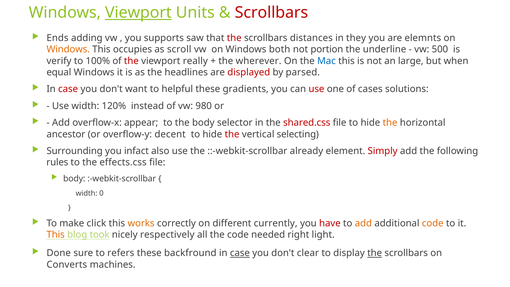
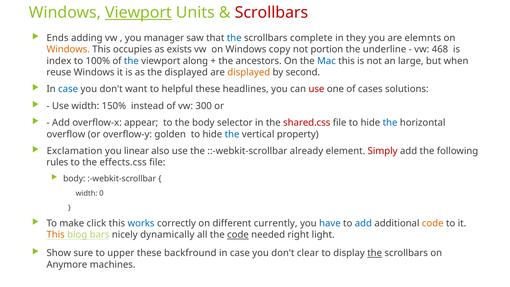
supports: supports -> manager (164, 38)
the colour: red -> blue (234, 38)
distances: distances -> complete (311, 38)
scroll: scroll -> exists (179, 49)
both: both -> copy (280, 49)
500: 500 -> 468 (440, 49)
verify: verify -> index (59, 61)
the colour: red -> blue (131, 61)
really: really -> along (195, 61)
wherever: wherever -> ancestors (259, 61)
equal: equal -> reuse (59, 72)
the headlines: headlines -> displayed (186, 72)
displayed colour: red -> orange (249, 72)
parsed: parsed -> second (303, 72)
case colour: red -> blue (68, 89)
gradients: gradients -> headlines (246, 89)
120%: 120% -> 150% (114, 106)
980: 980 -> 300 (204, 106)
the colour: orange -> blue (390, 123)
ancestor: ancestor -> overflow (66, 134)
decent: decent -> golden (170, 134)
the colour: red -> blue (232, 134)
selecting: selecting -> property (298, 134)
Surrounding: Surrounding -> Exclamation (75, 151)
infact: infact -> linear (136, 151)
works colour: orange -> blue (141, 223)
have colour: red -> blue (330, 223)
add colour: orange -> blue (363, 223)
took: took -> bars (100, 235)
respectively: respectively -> dynamically (167, 235)
code underline: none -> present (238, 235)
Done: Done -> Show (59, 253)
refers: refers -> upper (121, 253)
case underline: present -> none (240, 253)
Converts: Converts -> Anymore (67, 265)
